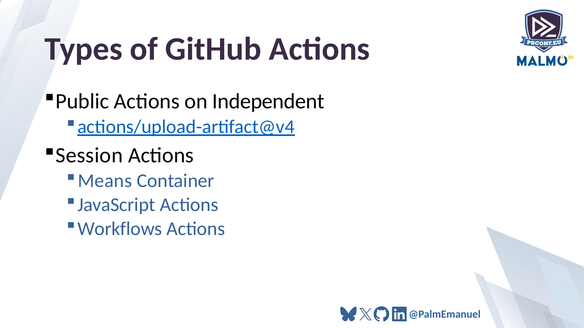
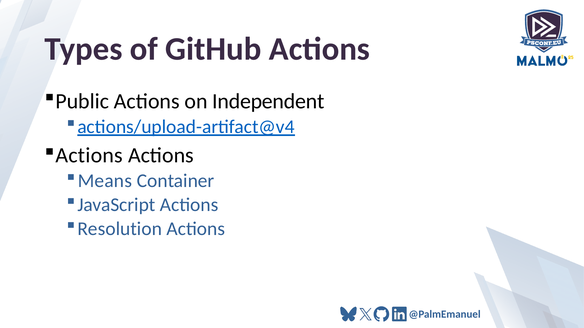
Session: Session -> Actions (89, 156)
Workflows: Workflows -> Resolution (120, 229)
